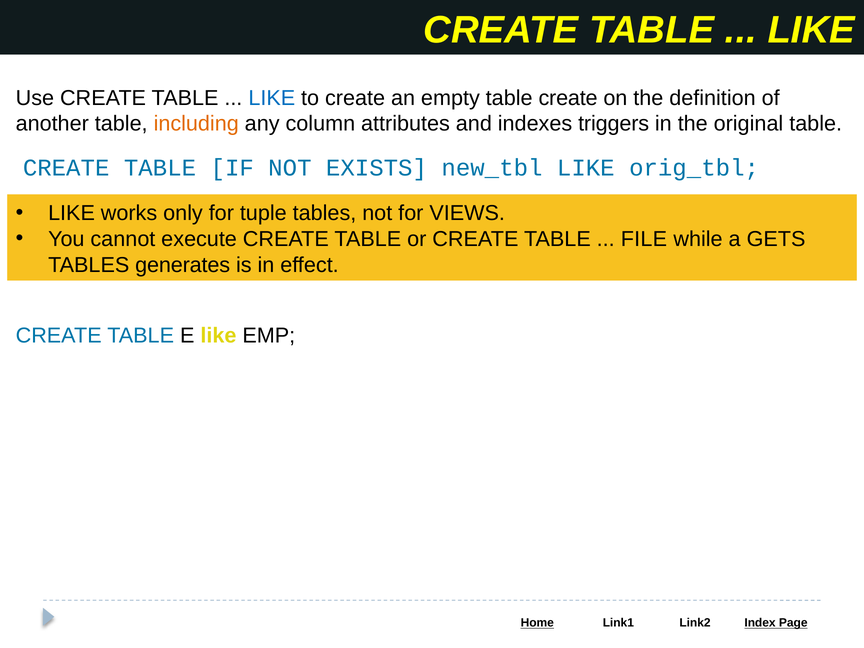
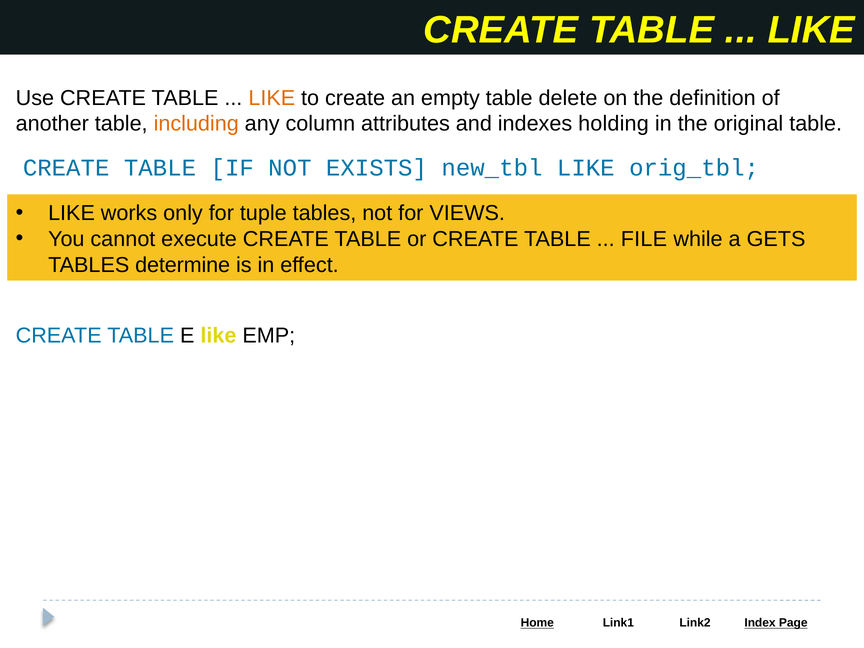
LIKE colour: blue -> orange (272, 98)
empty table create: create -> delete (568, 98)
triggers: triggers -> holding (613, 124)
generates: generates -> determine (183, 265)
